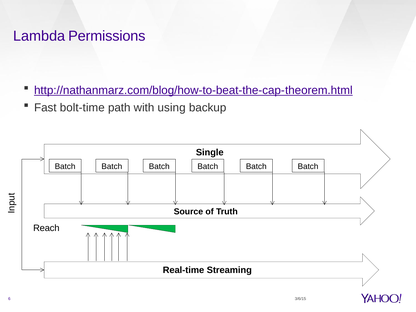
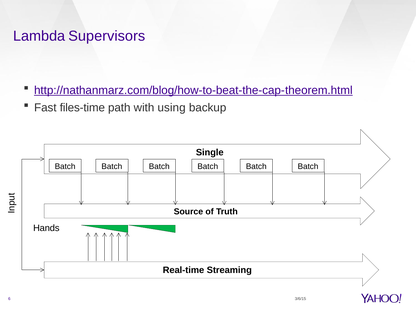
Permissions: Permissions -> Supervisors (107, 36)
bolt-time: bolt-time -> files-time (82, 108)
Reach: Reach -> Hands (46, 228)
